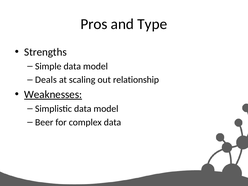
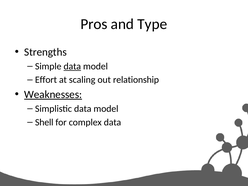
data underline: none -> present (72, 66)
Deals: Deals -> Effort (46, 80)
Beer: Beer -> Shell (44, 122)
